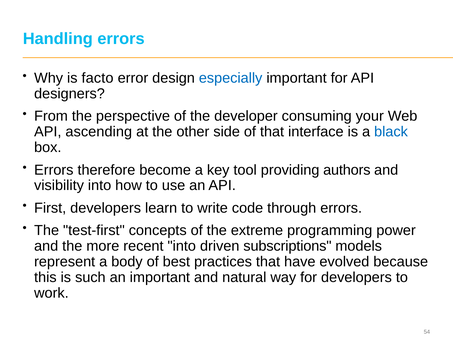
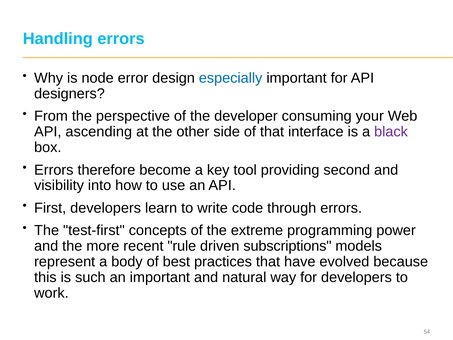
facto: facto -> node (98, 78)
black colour: blue -> purple (391, 132)
authors: authors -> second (347, 170)
recent into: into -> rule (182, 246)
